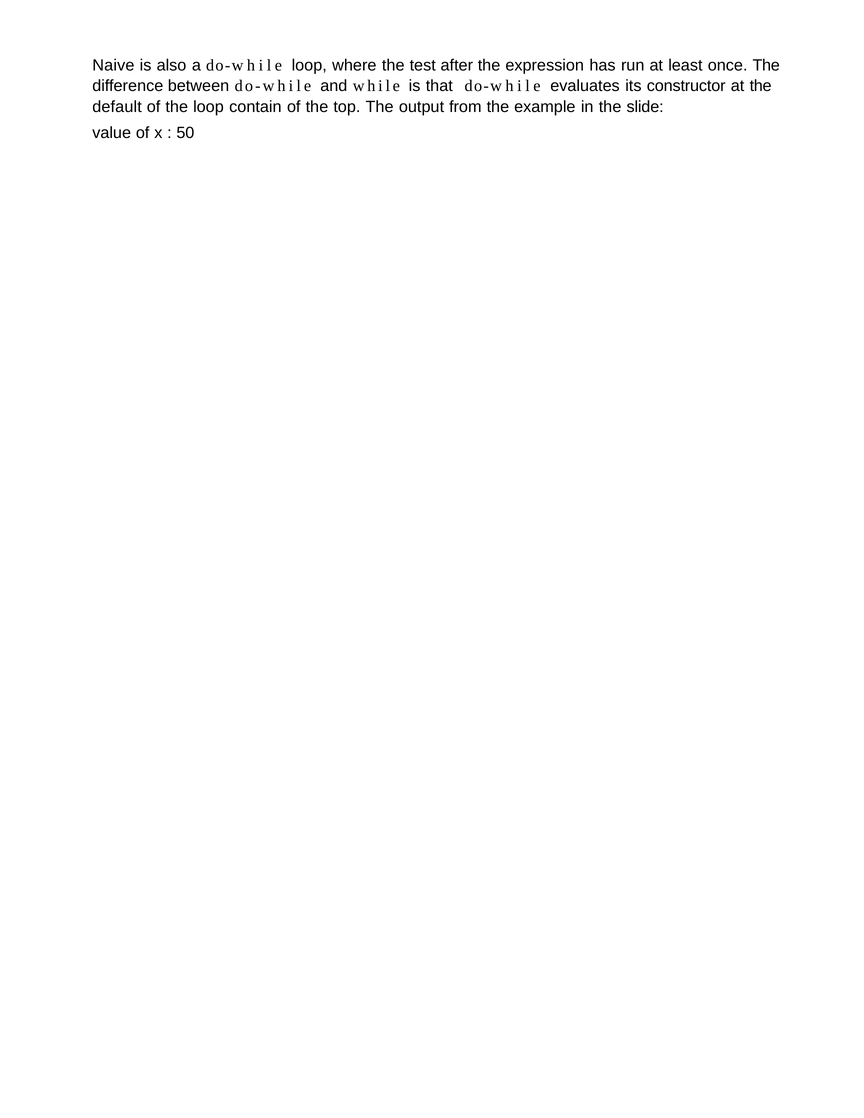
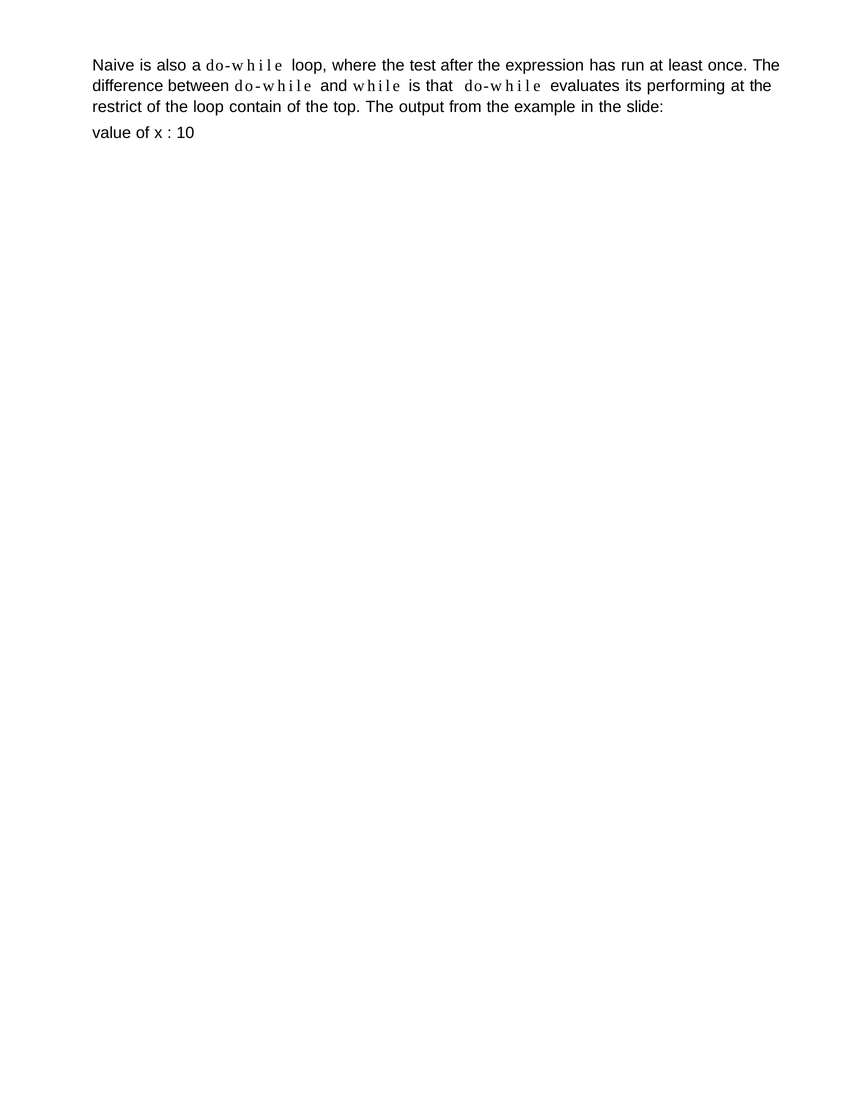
constructor: constructor -> performing (686, 86)
default: default -> restrict (117, 107)
50: 50 -> 10 (185, 133)
